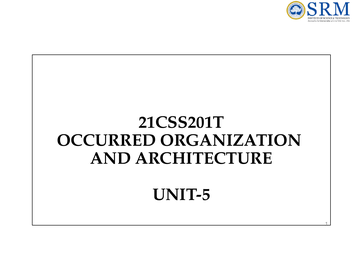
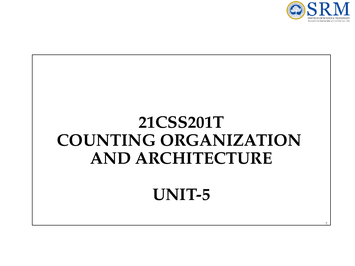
OCCURRED: OCCURRED -> COUNTING (106, 140)
